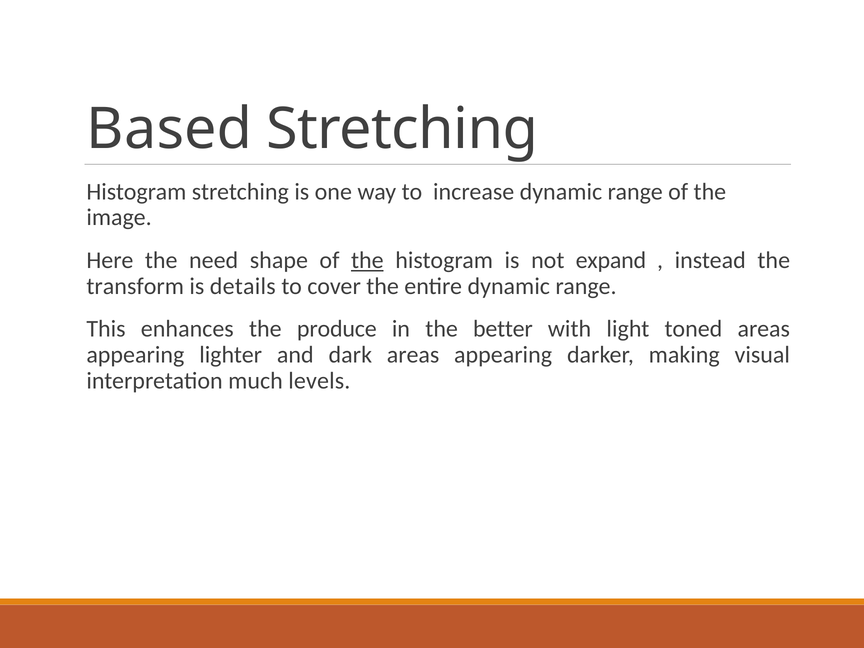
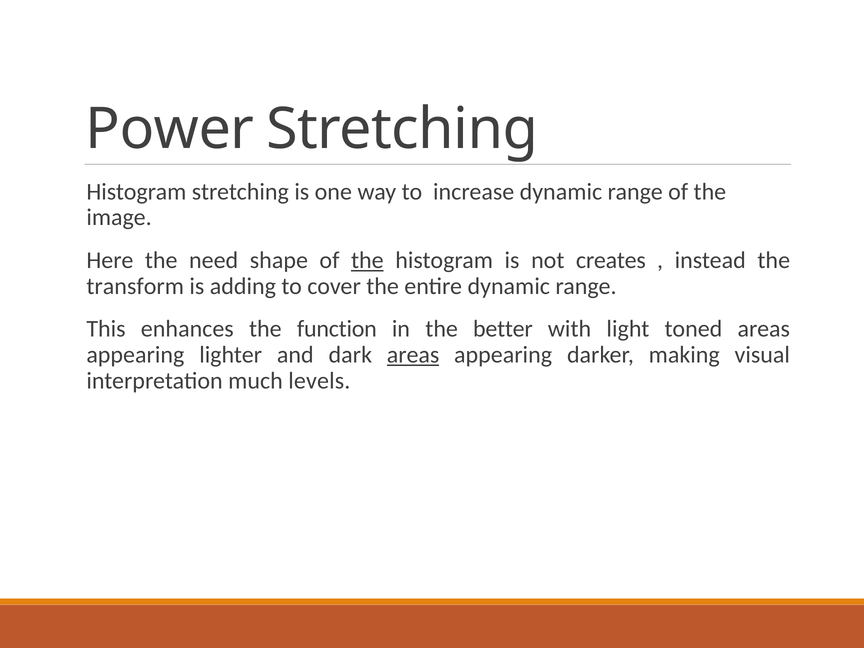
Based: Based -> Power (170, 129)
expand: expand -> creates (611, 260)
details: details -> adding (243, 286)
produce: produce -> function (337, 329)
areas underline: none -> present (413, 355)
